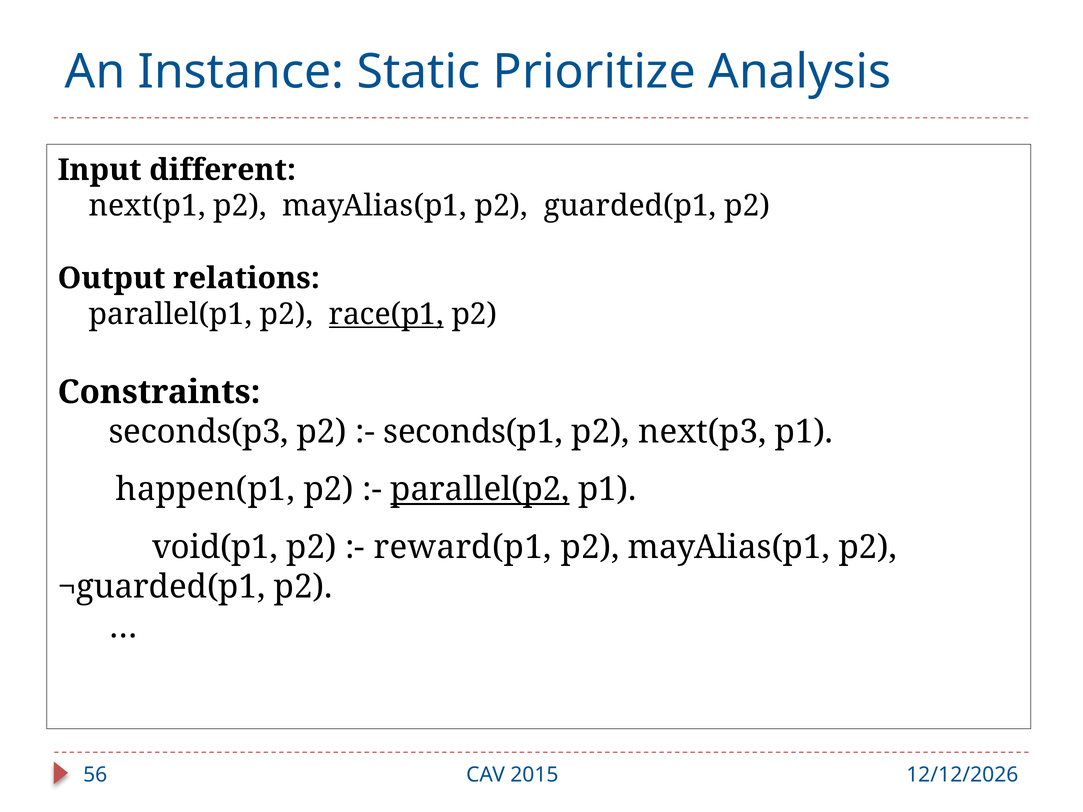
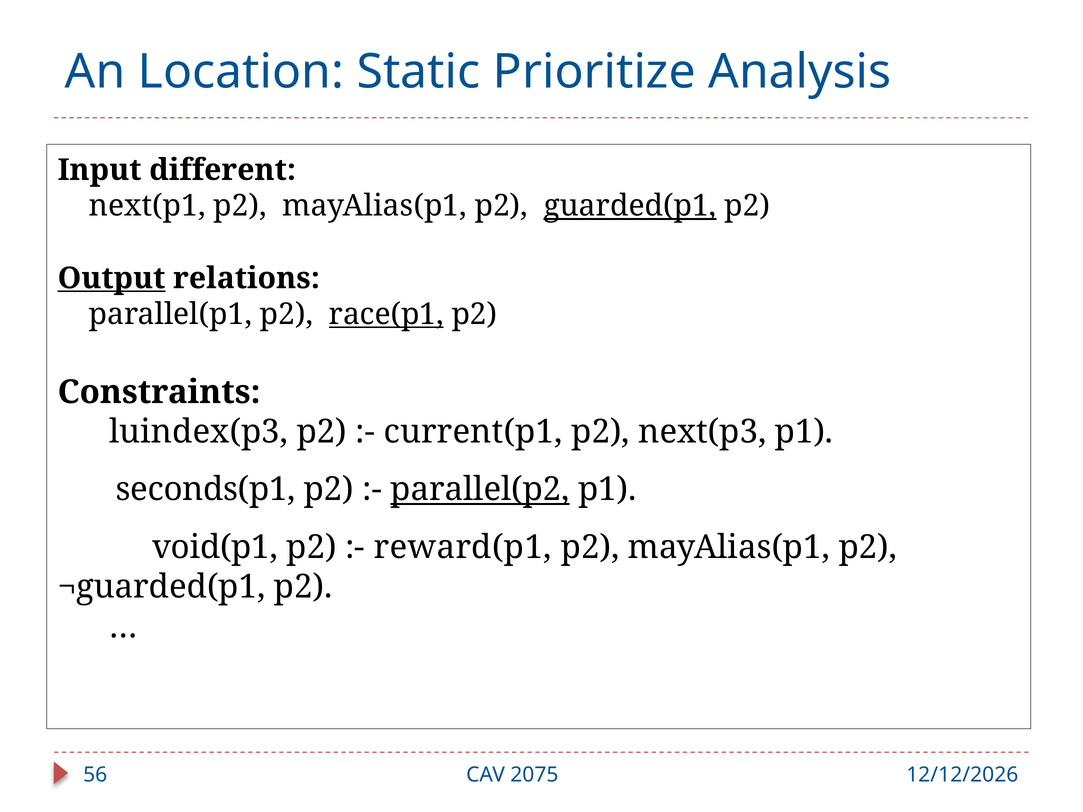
Instance: Instance -> Location (241, 72)
guarded(p1 underline: none -> present (630, 206)
Output underline: none -> present (111, 278)
seconds(p3: seconds(p3 -> luindex(p3 (199, 432)
seconds(p1: seconds(p1 -> current(p1 (473, 432)
happen(p1: happen(p1 -> seconds(p1 (206, 490)
2015: 2015 -> 2075 (534, 775)
